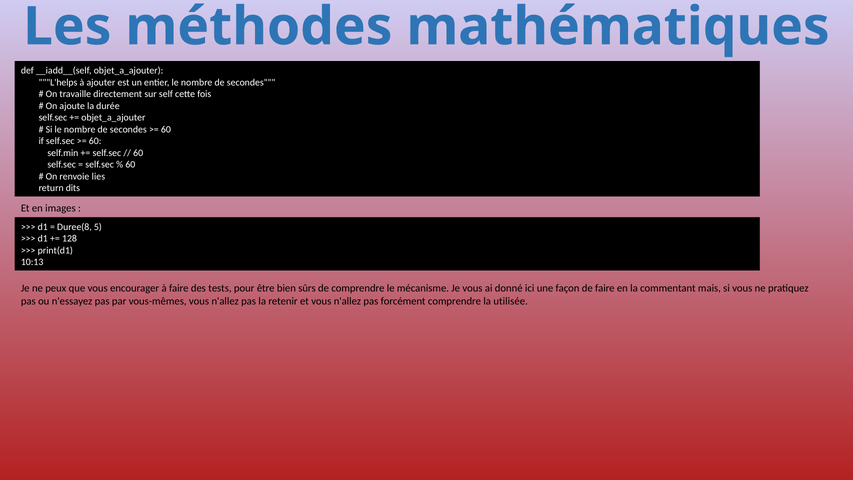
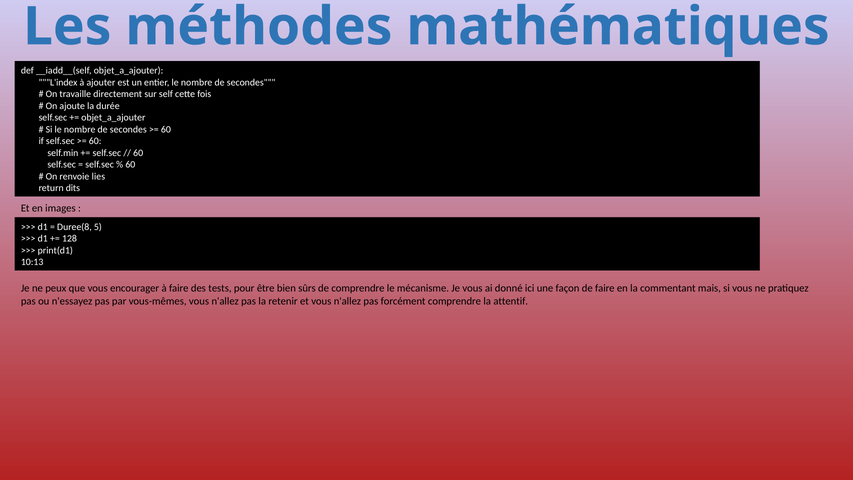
L'helps: L'helps -> L'index (58, 82)
utilisée: utilisée -> attentif (511, 301)
